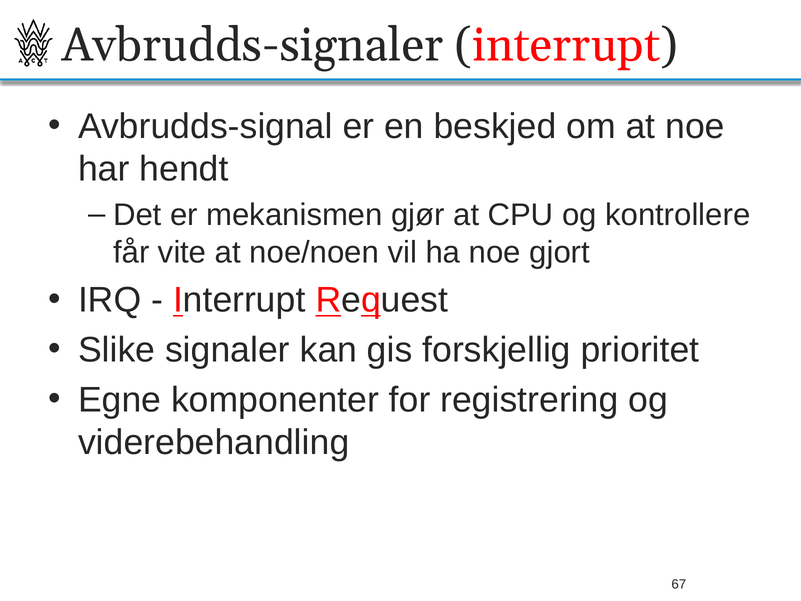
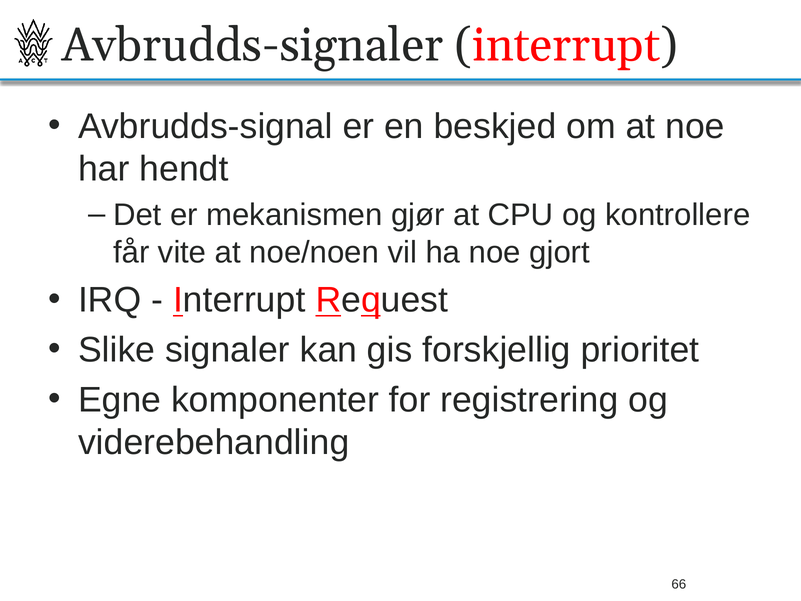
67: 67 -> 66 (679, 584)
